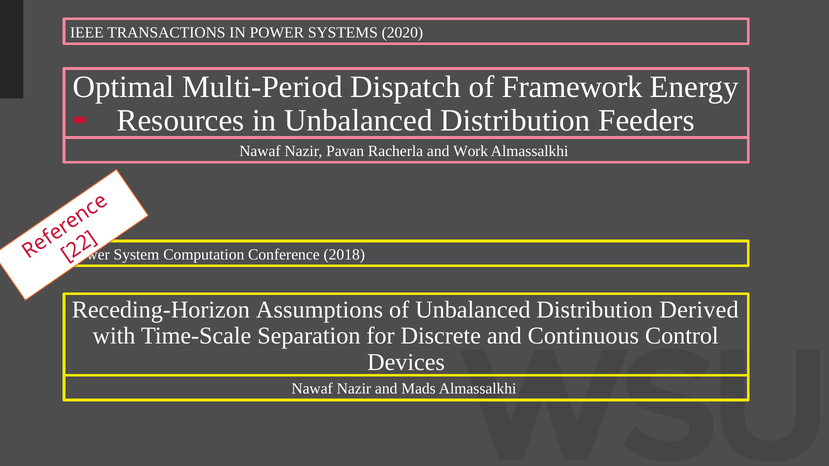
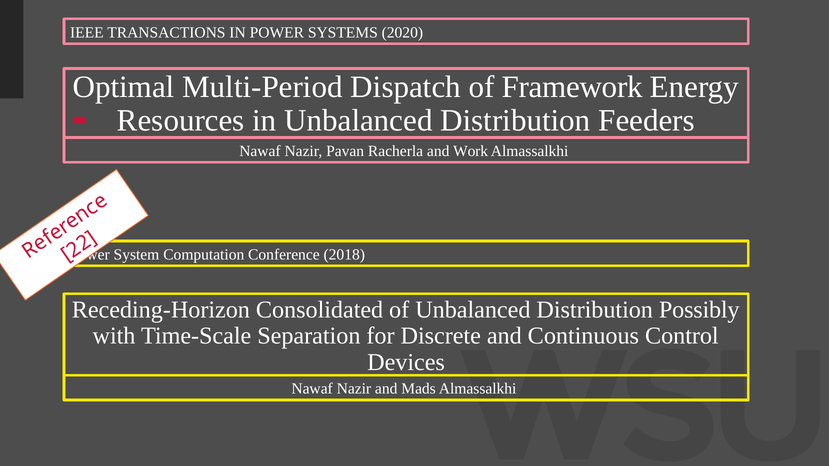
Assumptions: Assumptions -> Consolidated (320, 310)
Derived: Derived -> Possibly (699, 310)
